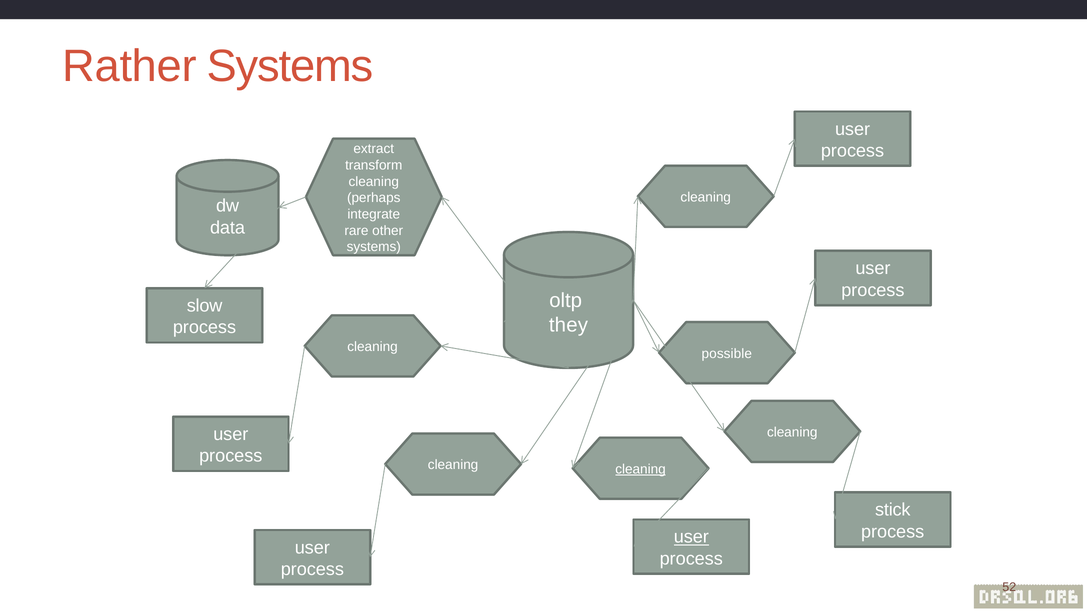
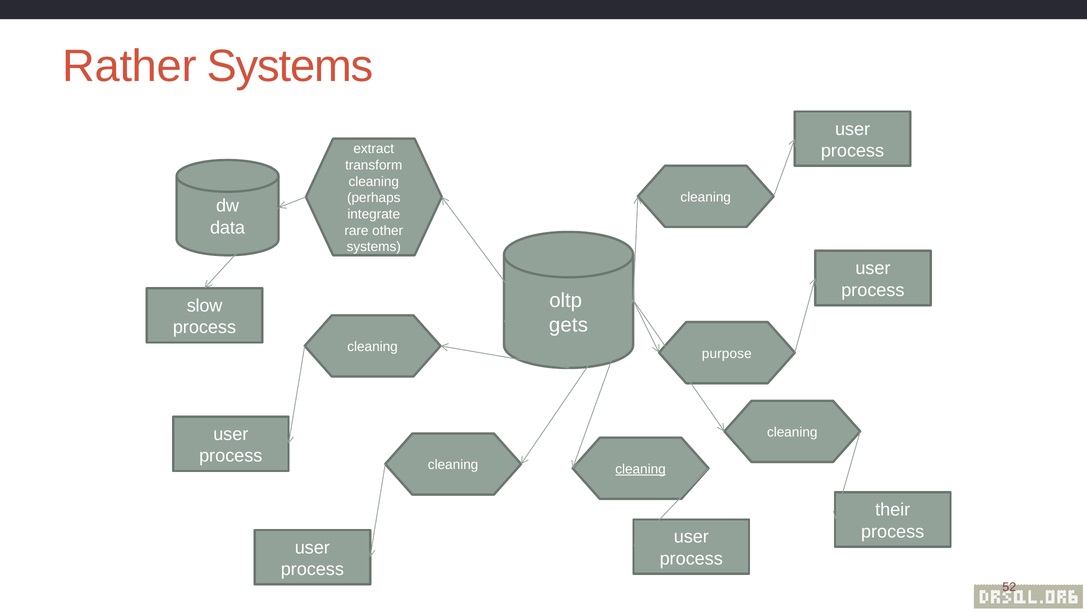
they: they -> gets (568, 325)
possible: possible -> purpose (727, 353)
stick: stick -> their (893, 509)
user underline: present -> none (691, 537)
